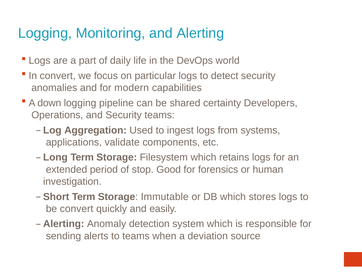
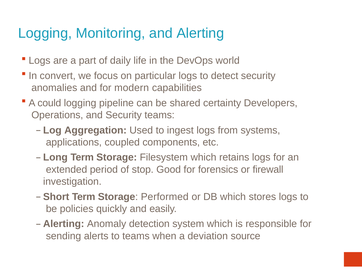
down: down -> could (49, 103)
validate: validate -> coupled (122, 142)
human: human -> firewall (268, 169)
Immutable: Immutable -> Performed (165, 196)
be convert: convert -> policies (77, 208)
